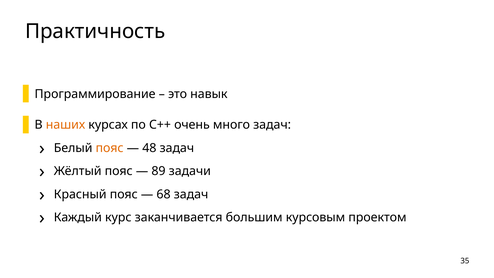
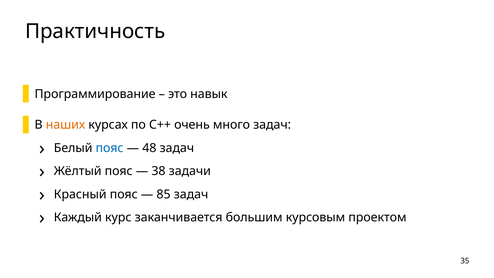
пояс colour: orange -> blue (110, 148)
89: 89 -> 38 (158, 171)
68: 68 -> 85 (164, 194)
